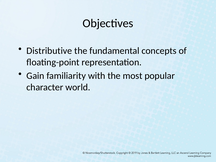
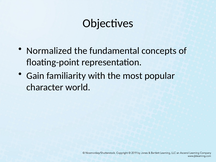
Distributive: Distributive -> Normalized (49, 51)
